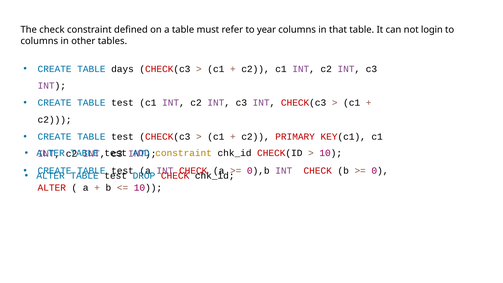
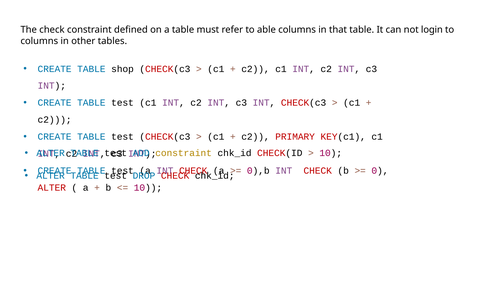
year: year -> able (266, 30)
days: days -> shop (123, 69)
